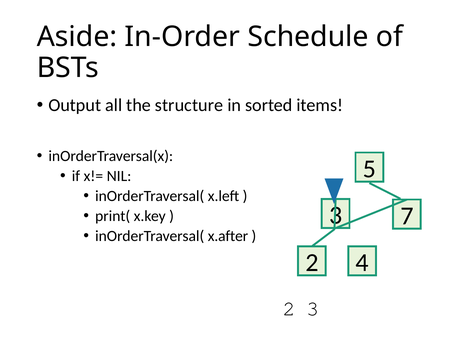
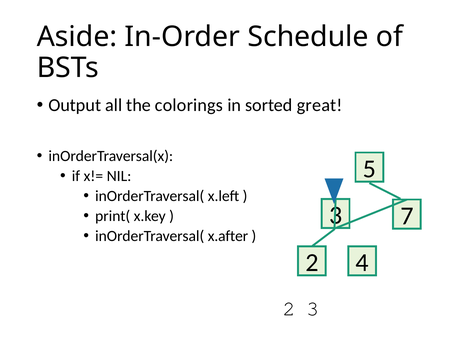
structure: structure -> colorings (189, 105)
items: items -> great (320, 105)
